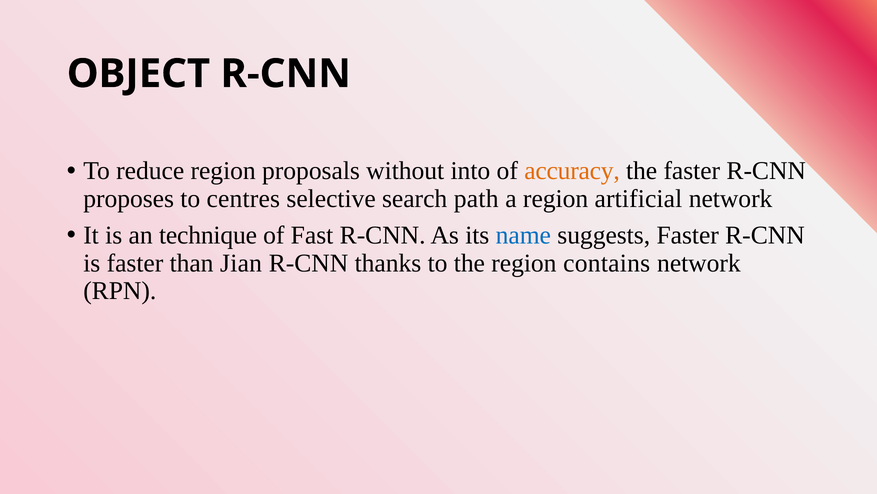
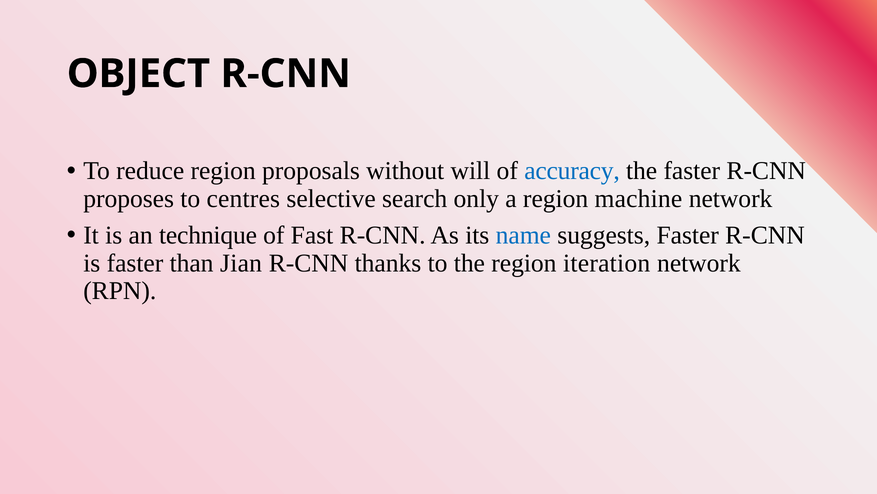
into: into -> will (470, 171)
accuracy colour: orange -> blue (572, 171)
path: path -> only (476, 198)
artificial: artificial -> machine (638, 198)
contains: contains -> iteration (607, 263)
